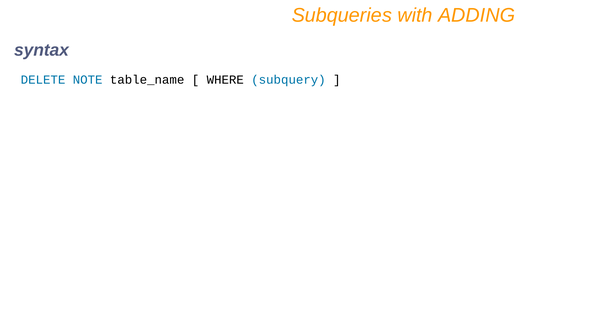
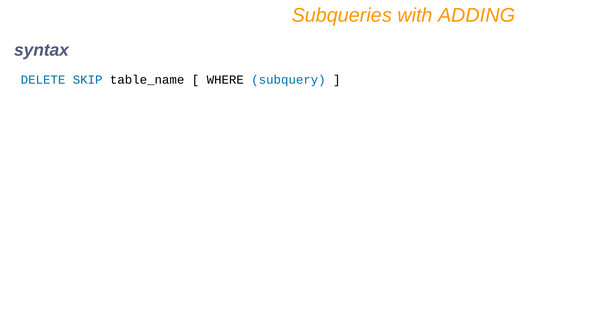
NOTE: NOTE -> SKIP (88, 80)
